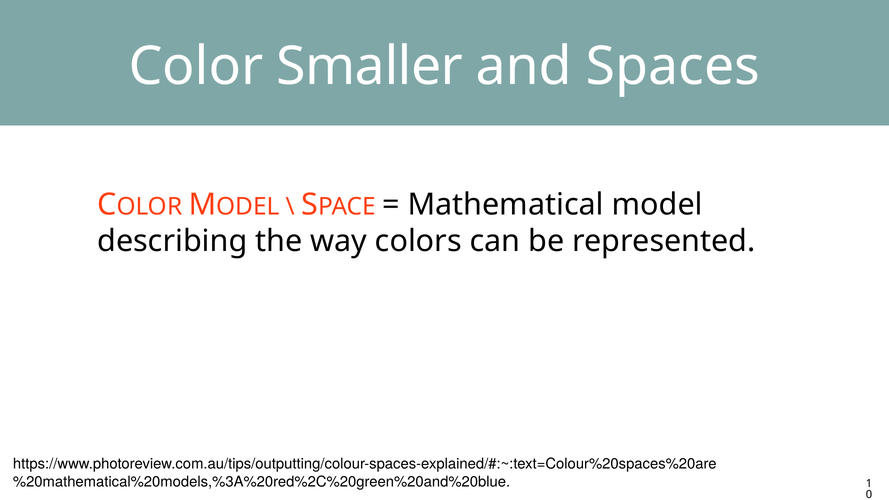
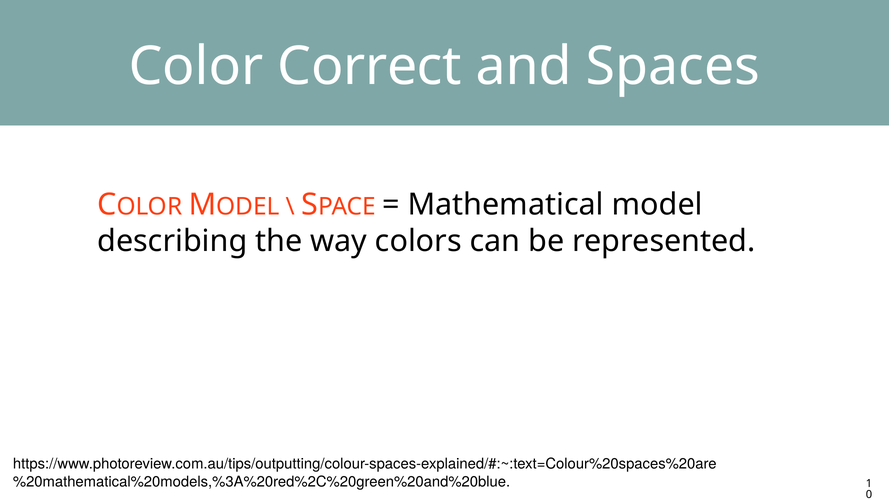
Smaller: Smaller -> Correct (370, 66)
